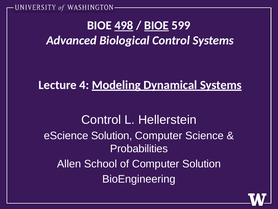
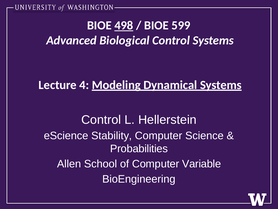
BIOE underline: present -> none (156, 25)
eScience Solution: Solution -> Stability (112, 135)
Computer Solution: Solution -> Variable (202, 164)
